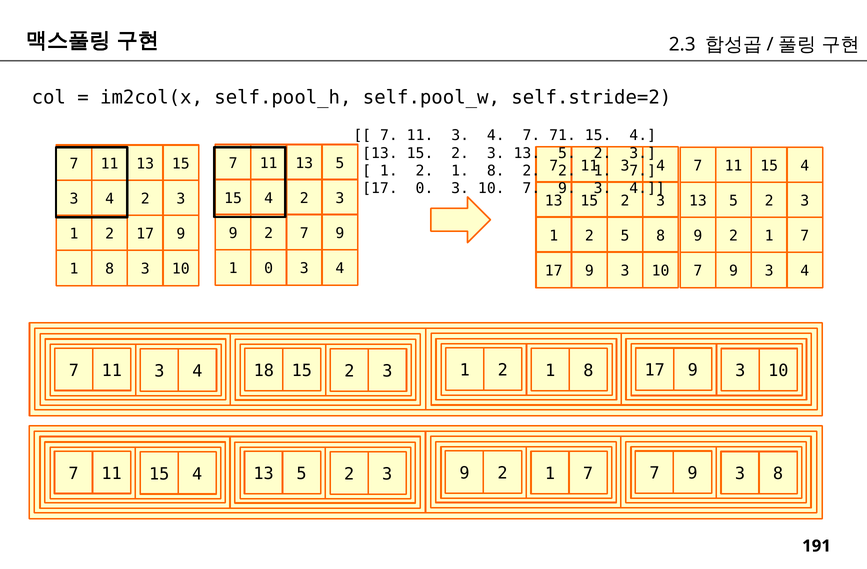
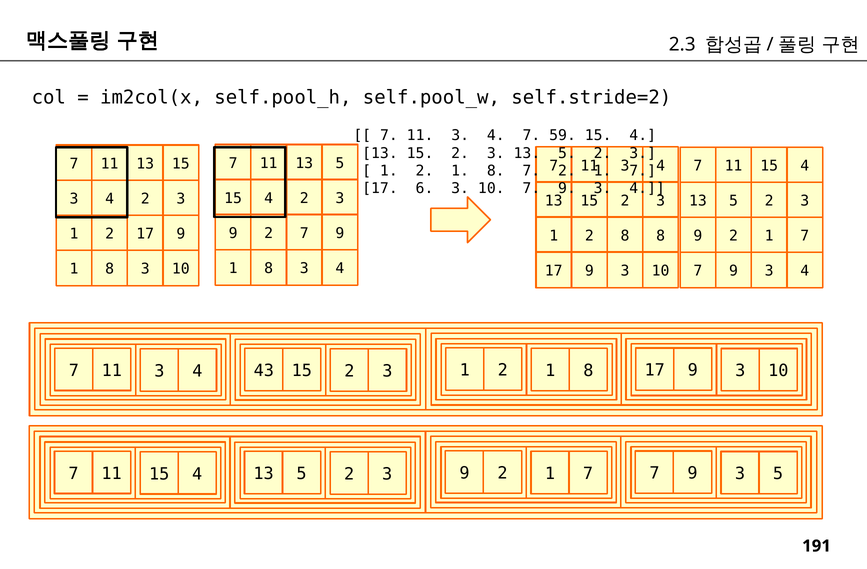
71: 71 -> 59 (563, 136)
8 2: 2 -> 7 (531, 171)
17 0: 0 -> 6 (424, 189)
2 5: 5 -> 8 (625, 236)
0: 0 -> 8 (269, 269)
18: 18 -> 43 (264, 371)
3 8: 8 -> 5 (778, 474)
